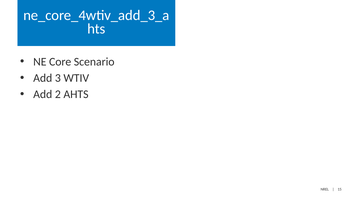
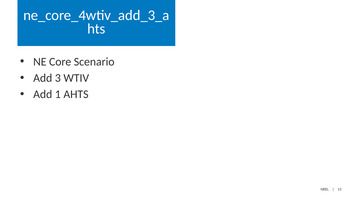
2: 2 -> 1 (58, 94)
